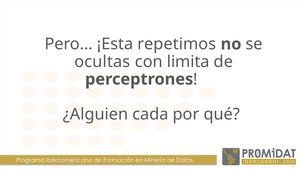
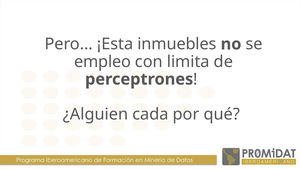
repetimos: repetimos -> inmuebles (177, 44)
ocultas: ocultas -> empleo (102, 62)
